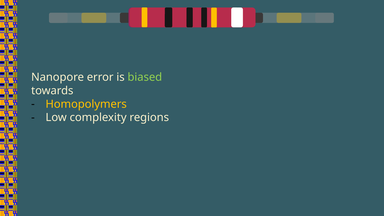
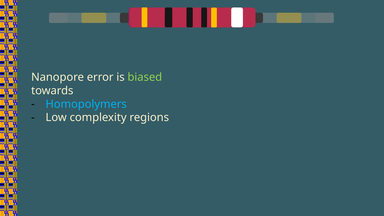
Homopolymers colour: yellow -> light blue (86, 104)
